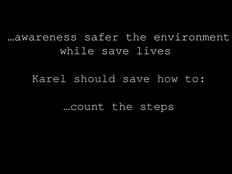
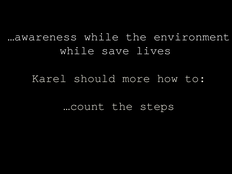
…awareness safer: safer -> while (101, 37)
should save: save -> more (136, 78)
